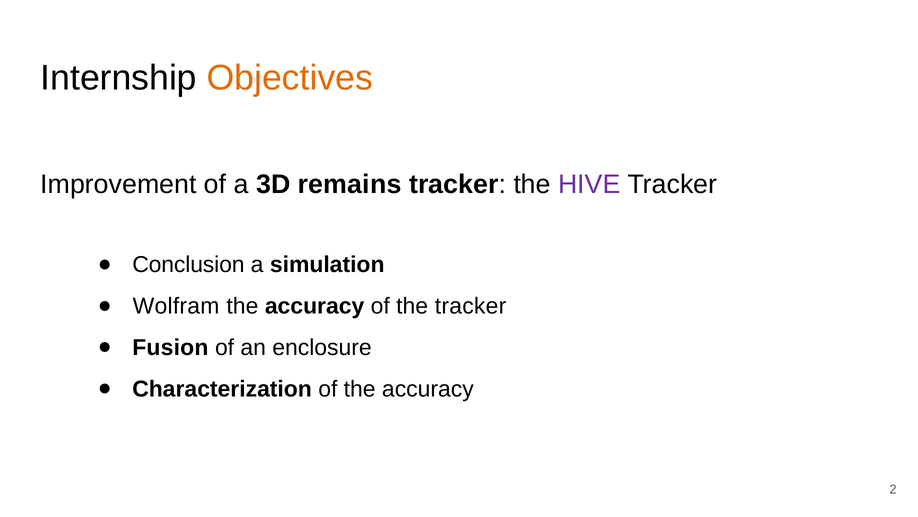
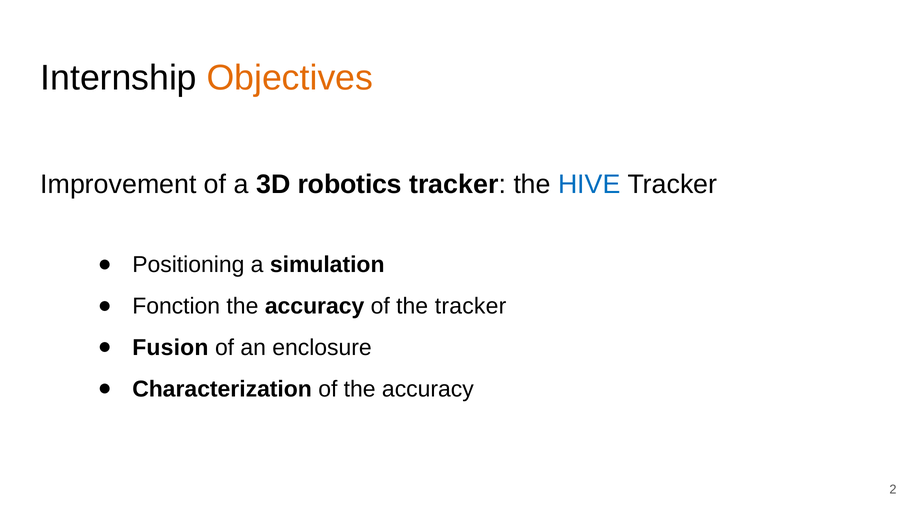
remains: remains -> robotics (350, 184)
HIVE colour: purple -> blue (589, 184)
Conclusion: Conclusion -> Positioning (188, 265)
Wolfram: Wolfram -> Fonction (176, 306)
